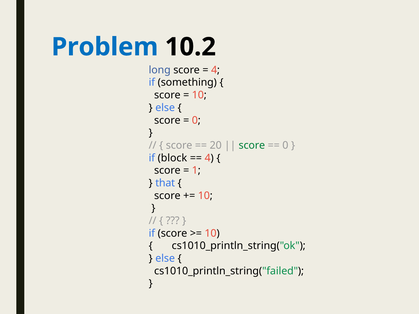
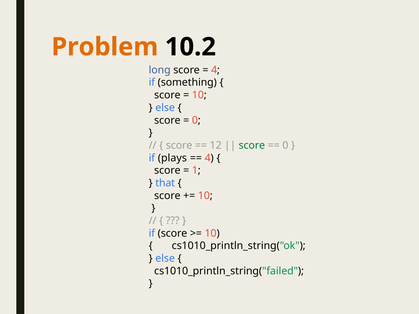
Problem colour: blue -> orange (105, 47)
20: 20 -> 12 (216, 145)
block: block -> plays (172, 158)
